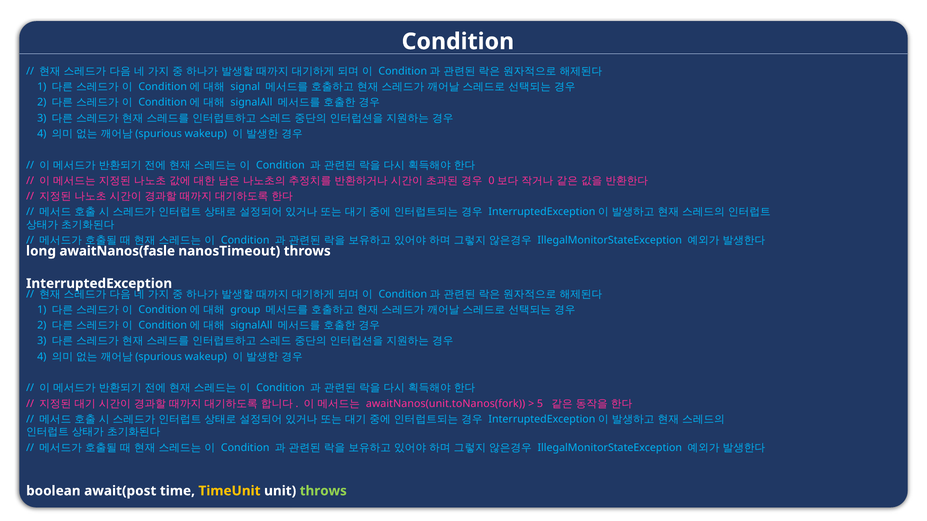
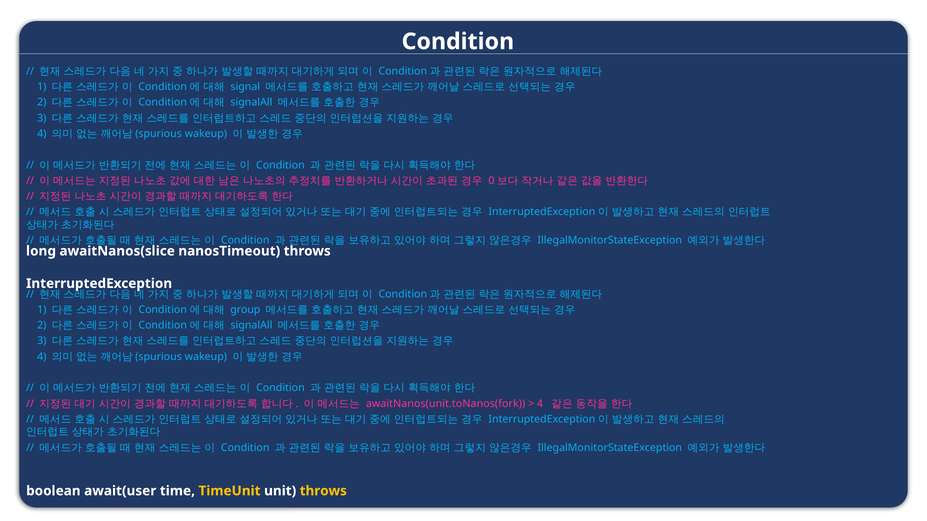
awaitNanos(fasle: awaitNanos(fasle -> awaitNanos(slice (117, 251)
5: 5 -> 4 (540, 404)
await(post: await(post -> await(user (120, 491)
throws colour: light green -> yellow (323, 491)
